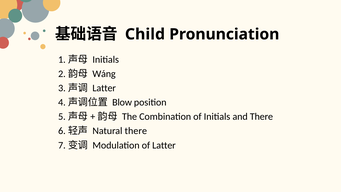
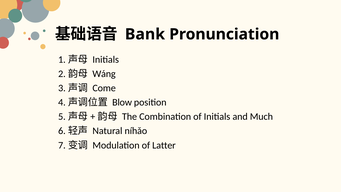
Child: Child -> Bank (145, 34)
Latter: Latter -> Come (104, 88)
and There: There -> Much (261, 117)
Natural there: there -> níhǎo (136, 131)
